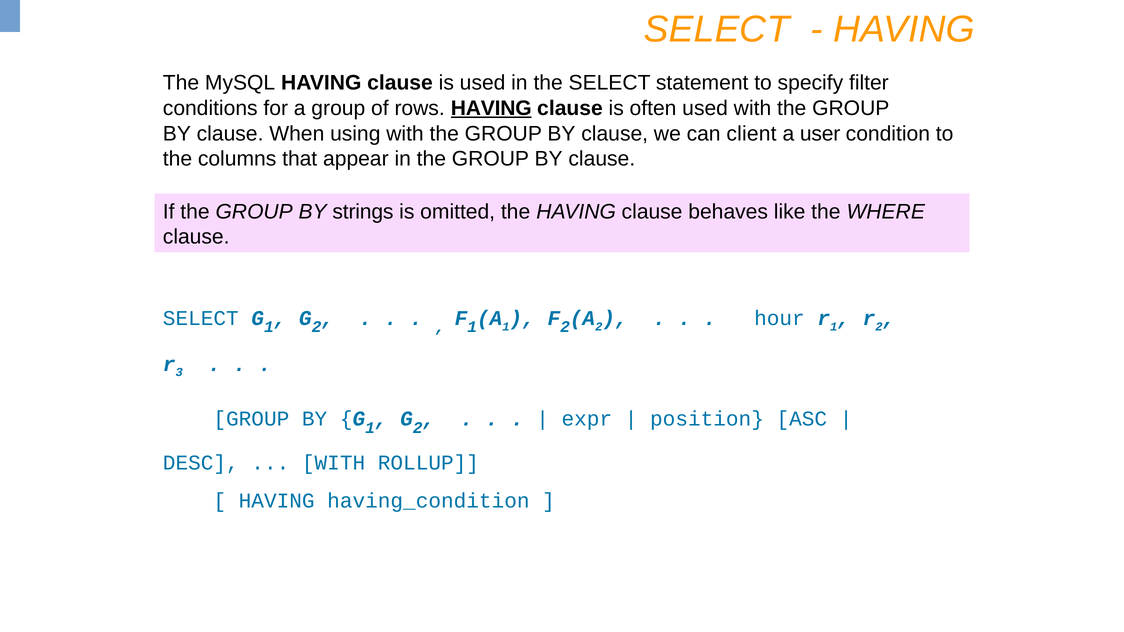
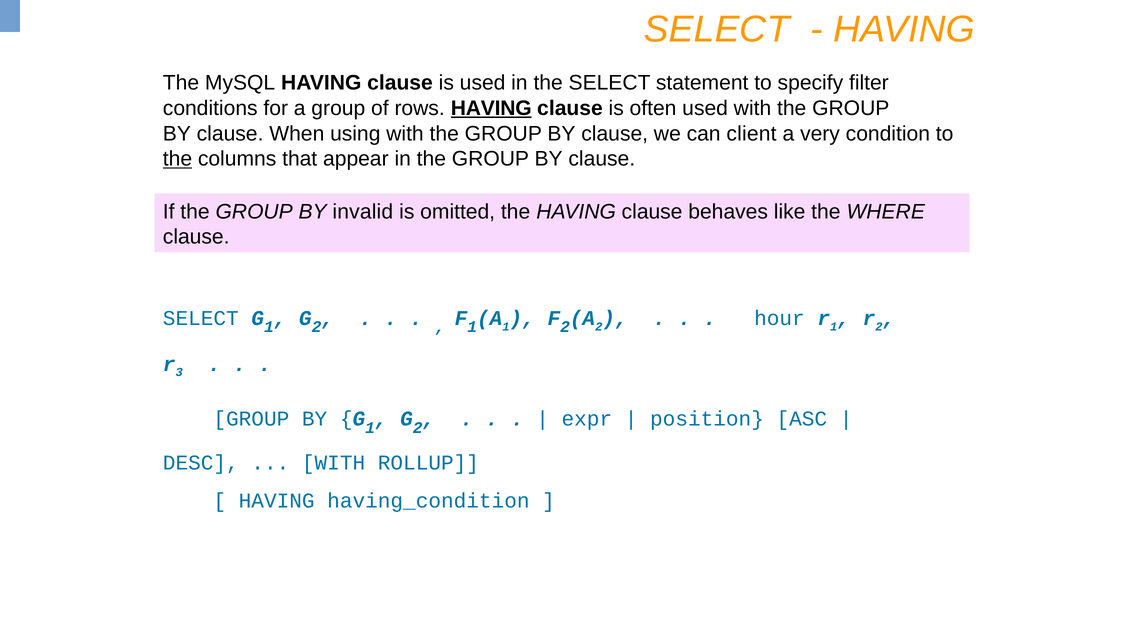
user: user -> very (820, 134)
the underline: none -> present (177, 159)
strings: strings -> invalid (363, 212)
